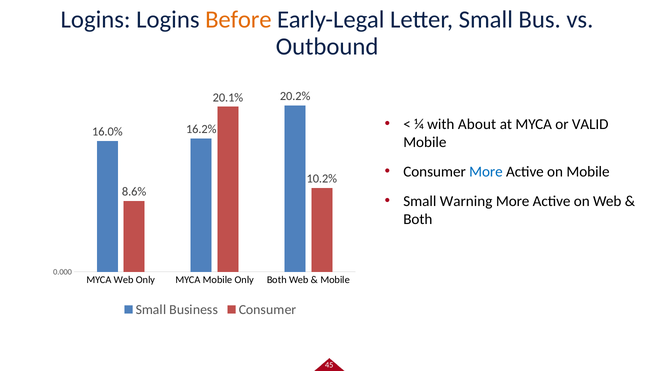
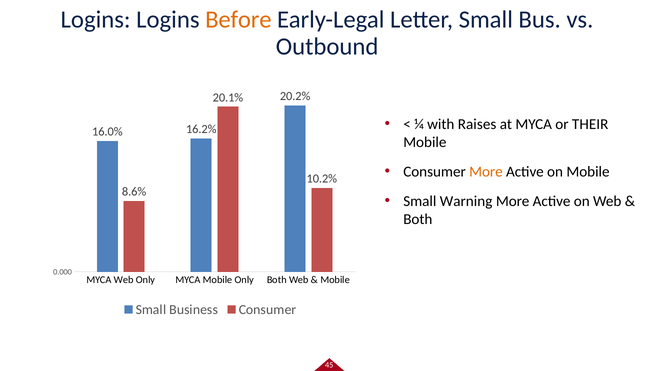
About: About -> Raises (477, 124)
VALID: VALID -> THEIR (590, 124)
More colour: blue -> orange (486, 172)
